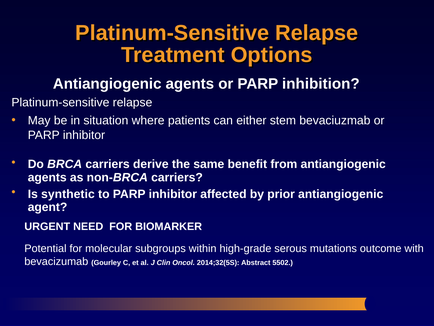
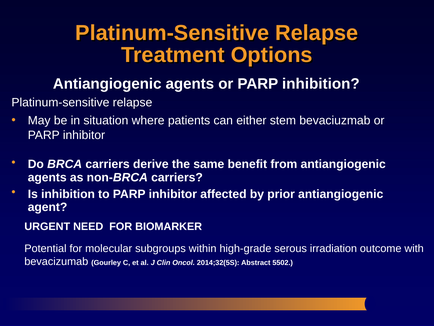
Is synthetic: synthetic -> inhibition (68, 194)
mutations: mutations -> irradiation (333, 248)
